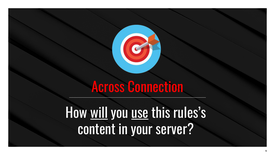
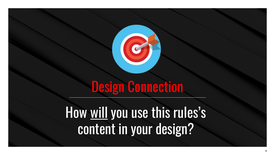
Across: Across -> Design (108, 87)
use underline: present -> none (140, 113)
your server: server -> design (175, 130)
